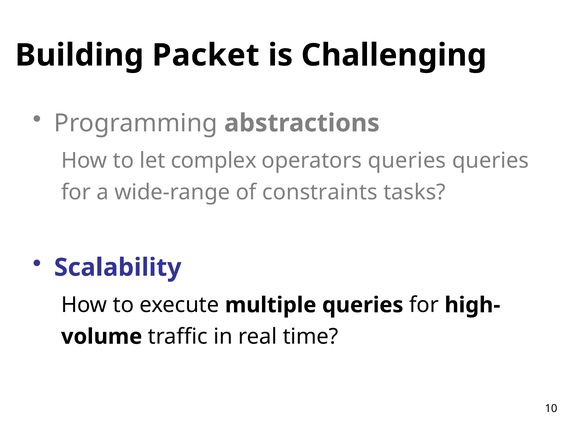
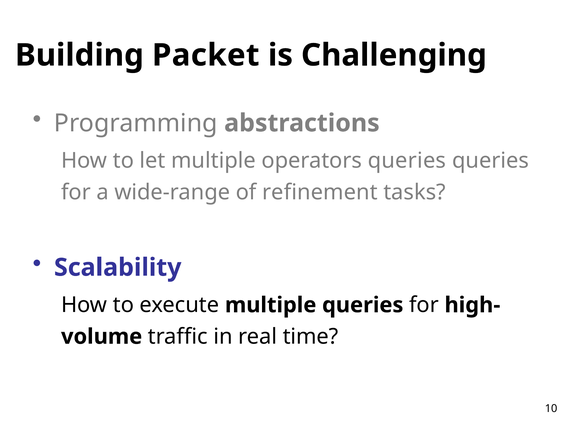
let complex: complex -> multiple (214, 161)
constraints: constraints -> refinement (320, 192)
